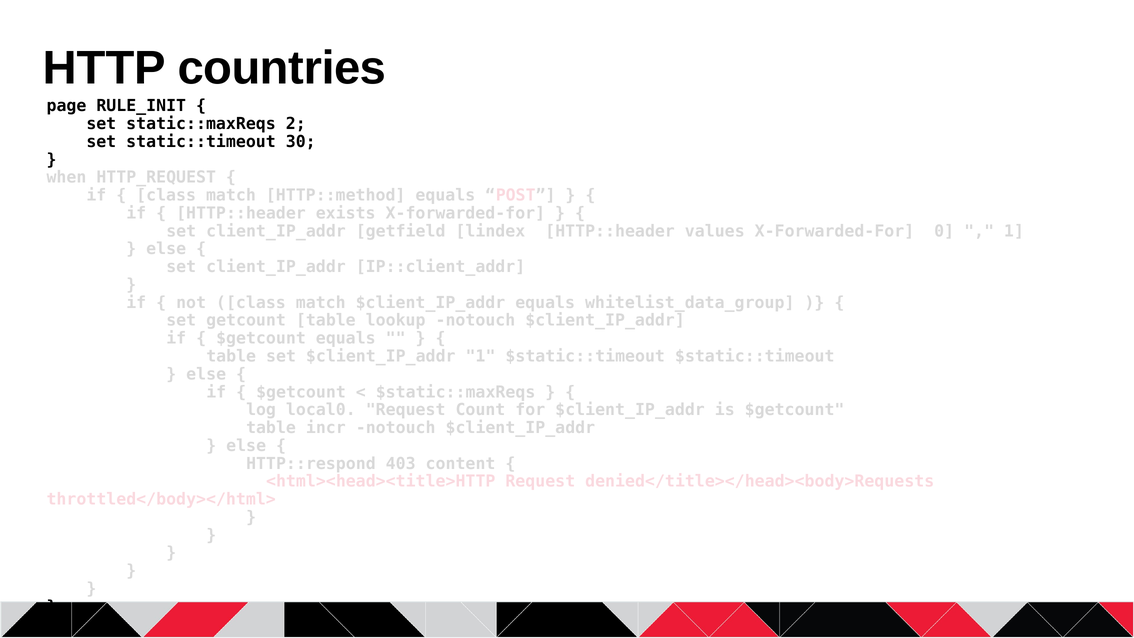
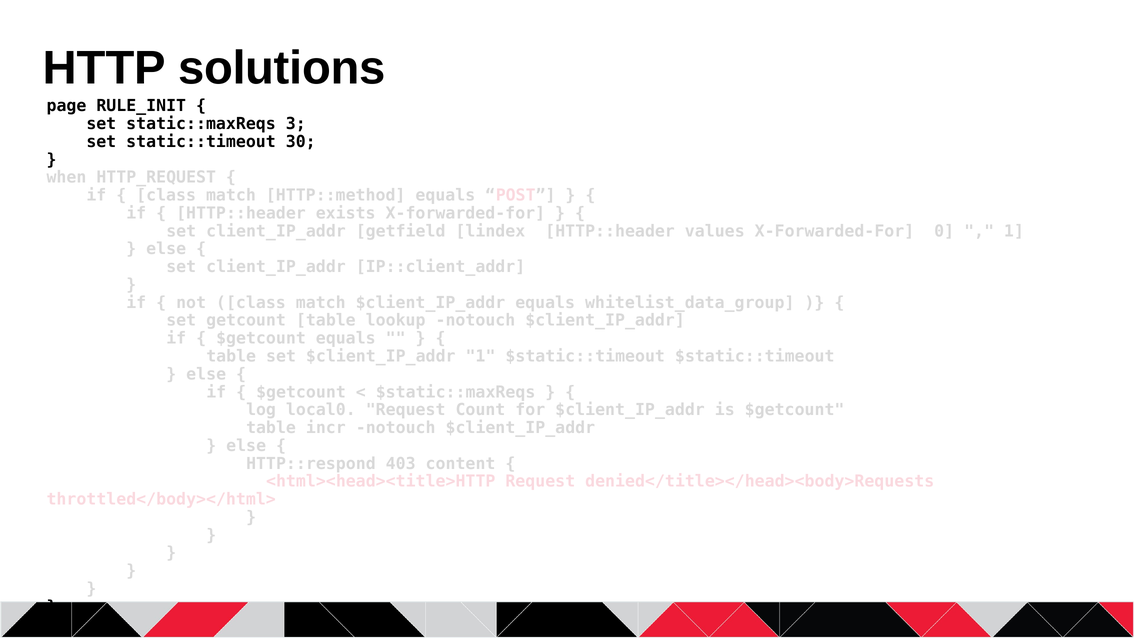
countries: countries -> solutions (282, 68)
2: 2 -> 3 (296, 124)
